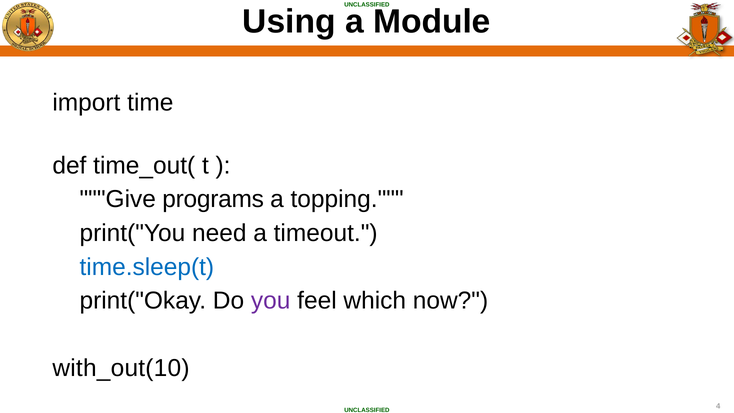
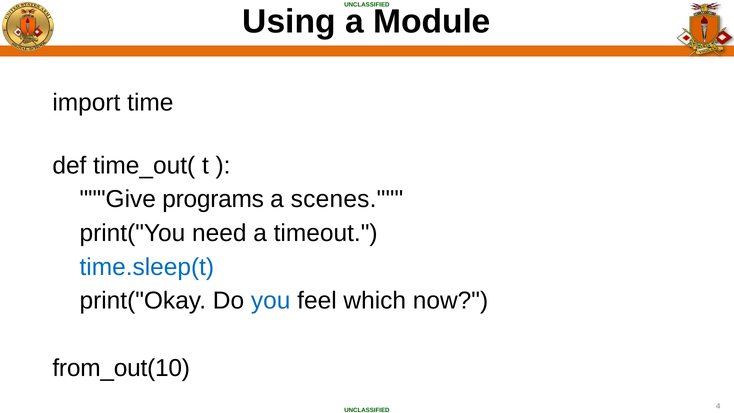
topping: topping -> scenes (347, 199)
you colour: purple -> blue (271, 301)
with_out(10: with_out(10 -> from_out(10 (121, 368)
